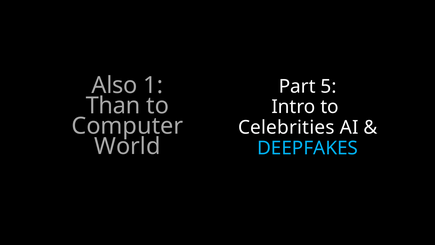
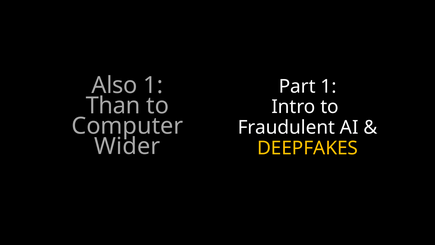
Part 5: 5 -> 1 (329, 86)
Celebrities: Celebrities -> Fraudulent (286, 127)
World: World -> Wider (127, 146)
DEEPFAKES colour: light blue -> yellow (308, 148)
